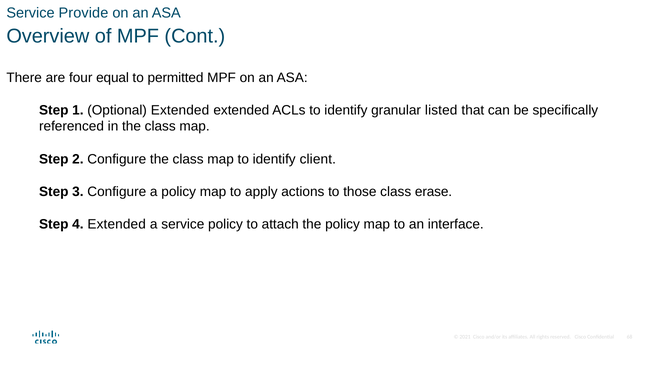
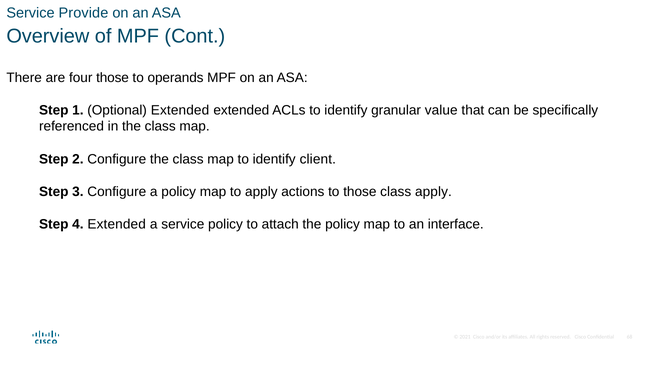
four equal: equal -> those (113, 78)
permitted: permitted -> operands (176, 78)
listed: listed -> value (441, 110)
class erase: erase -> apply (433, 192)
